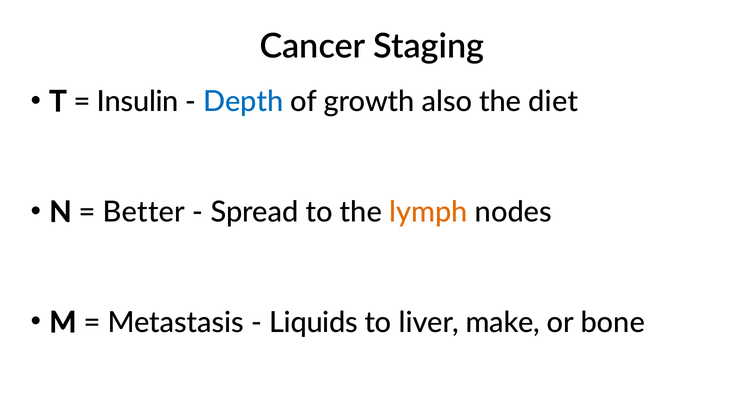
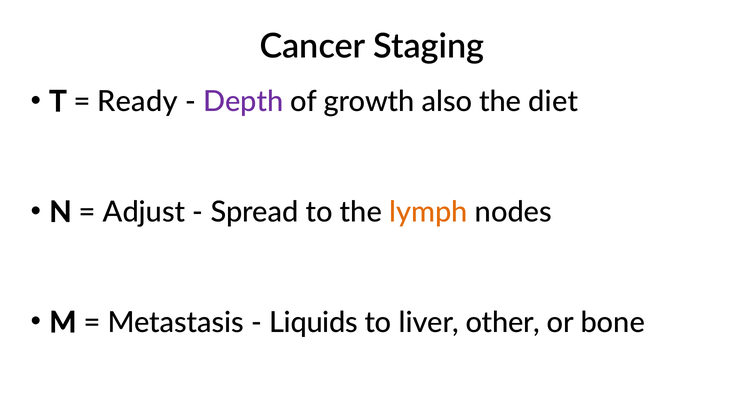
Insulin: Insulin -> Ready (138, 102)
Depth colour: blue -> purple (243, 102)
Better: Better -> Adjust (144, 212)
make: make -> other (503, 322)
